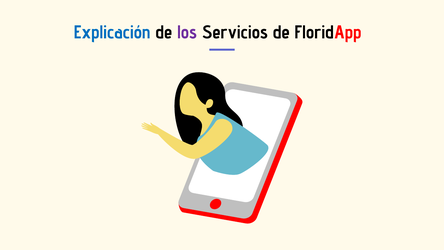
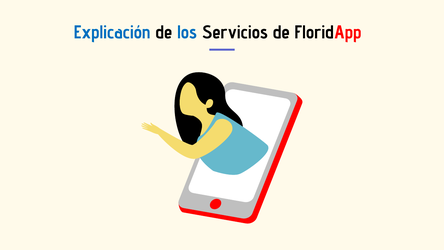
los colour: purple -> blue (187, 32)
